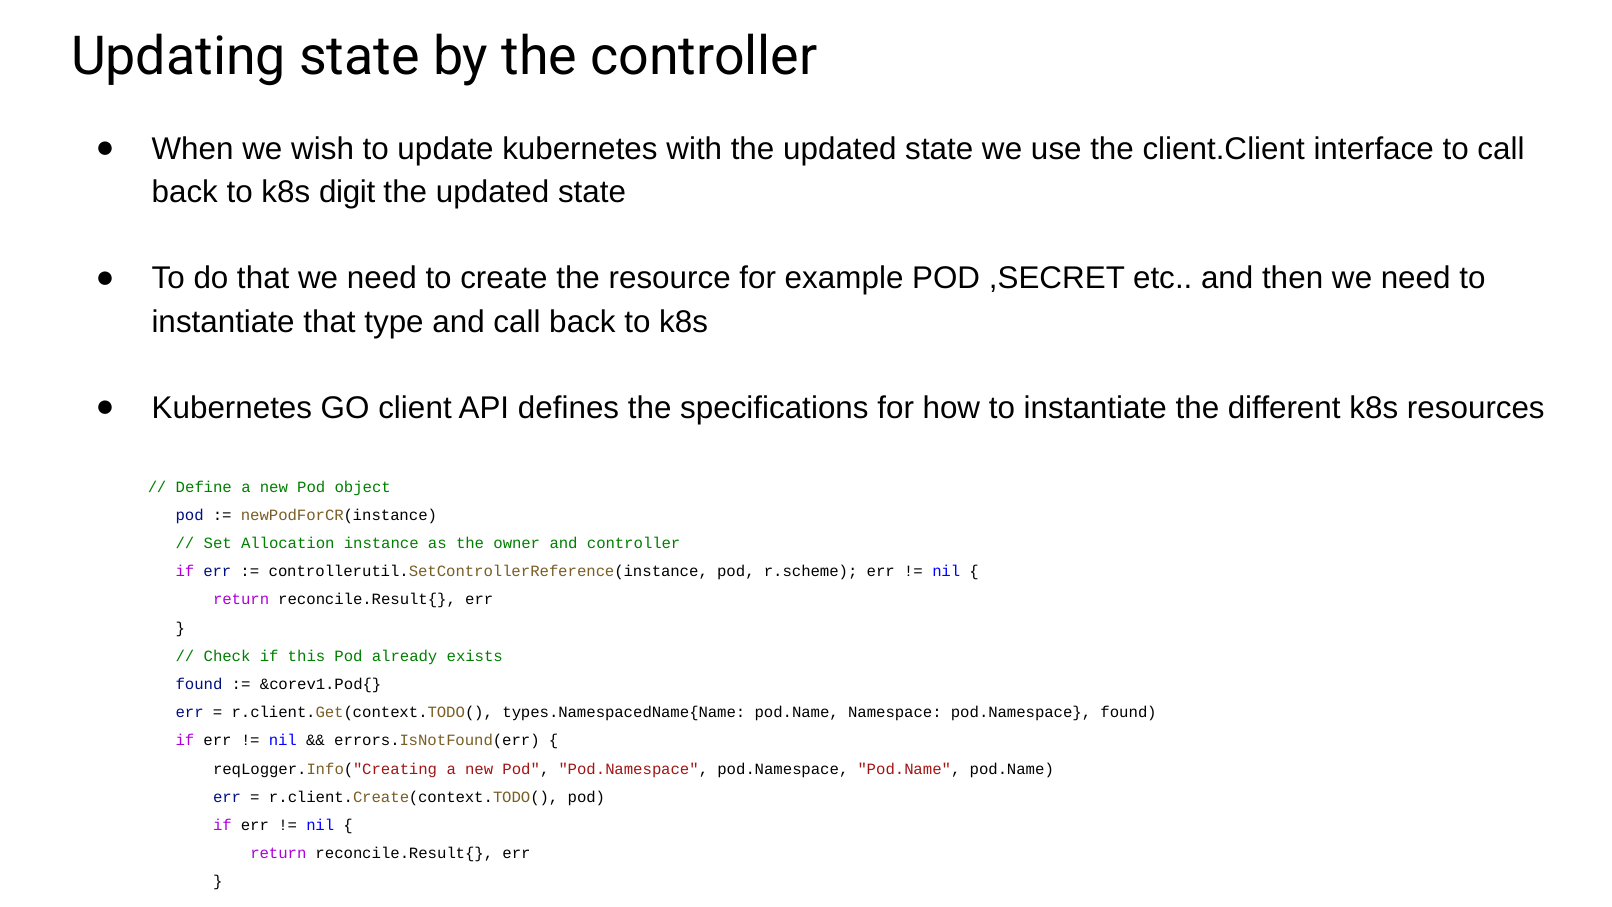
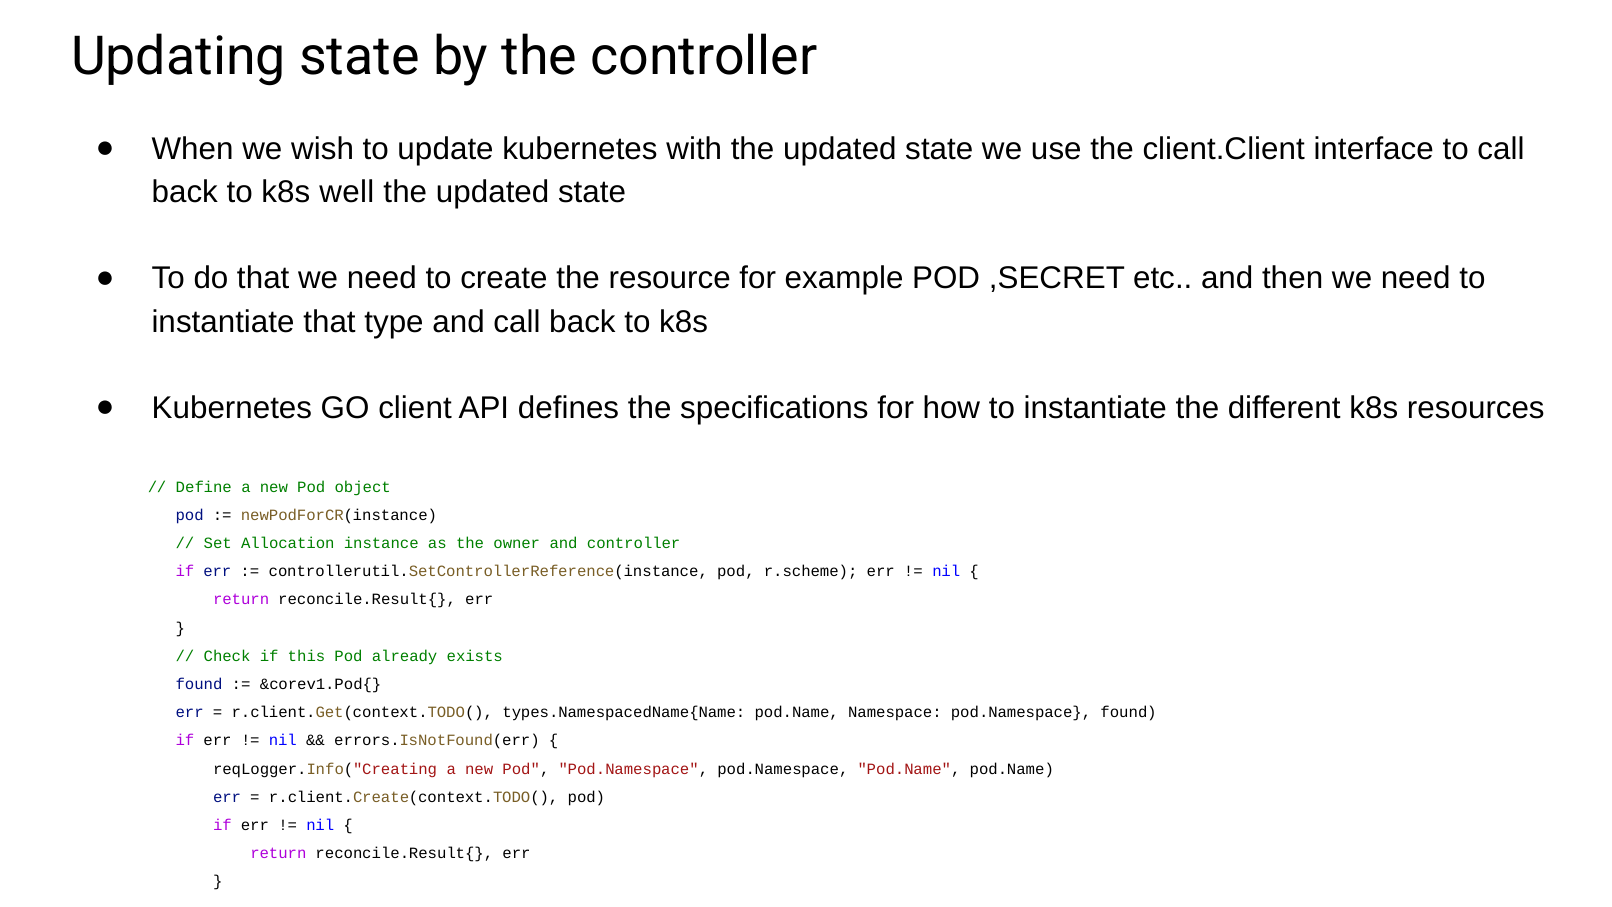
digit: digit -> well (347, 192)
